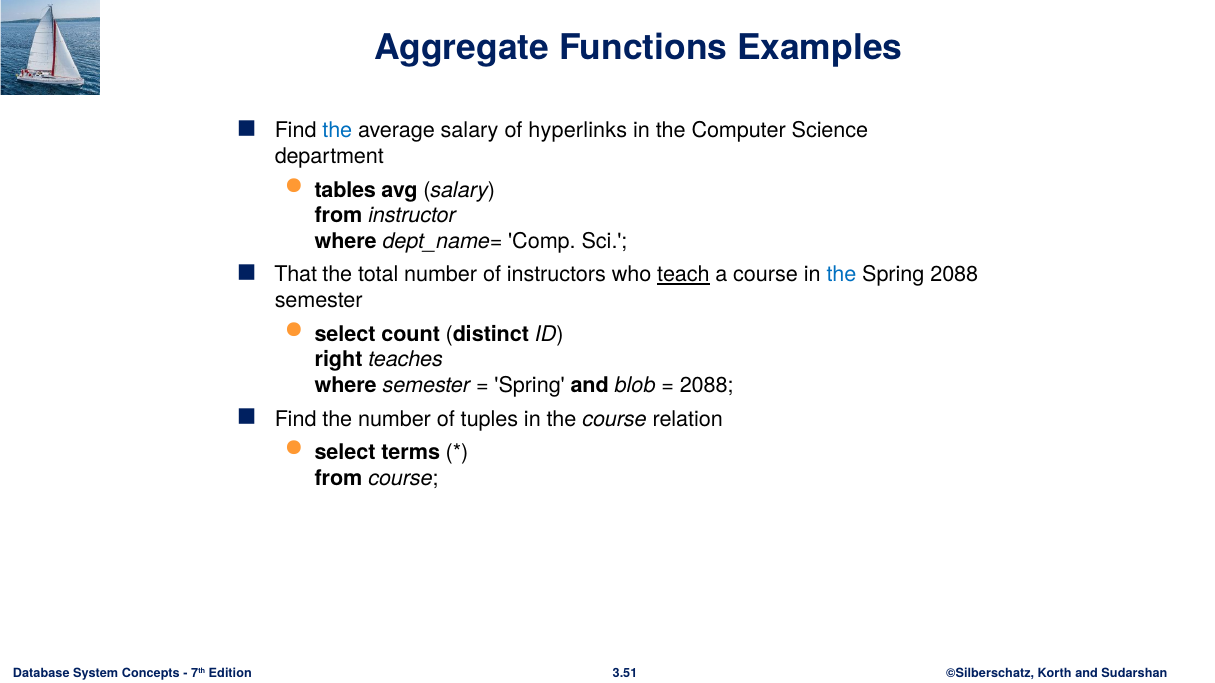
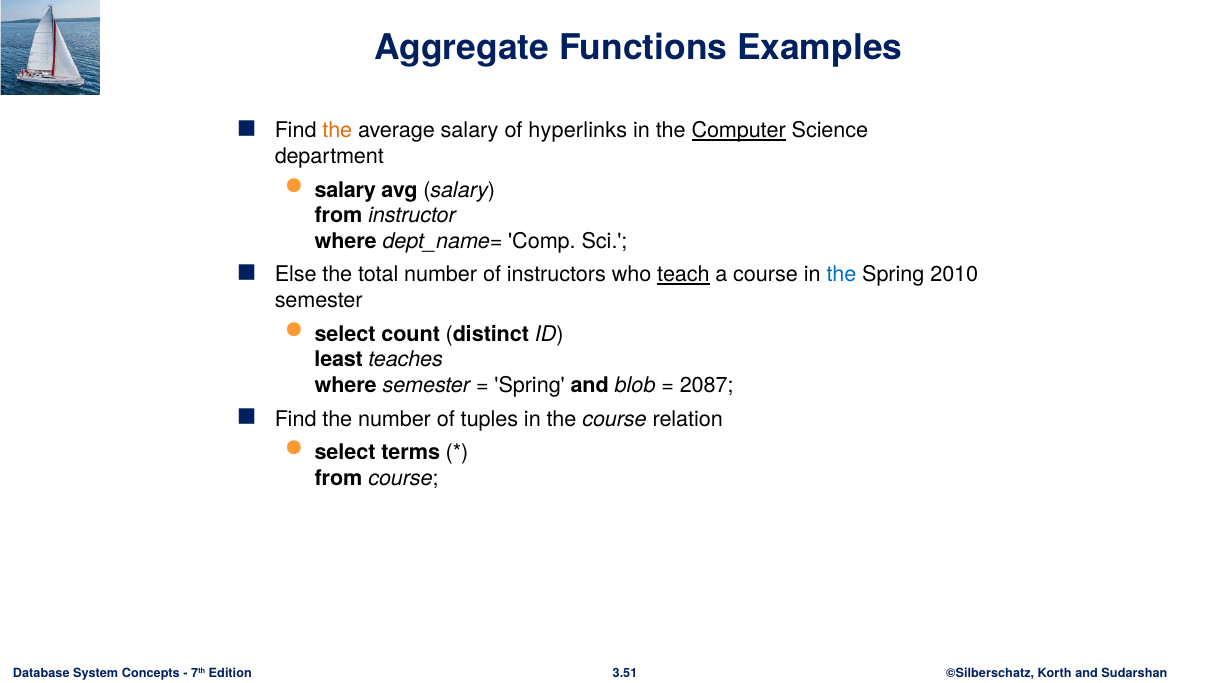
the colour: blue -> orange (337, 131)
Computer underline: none -> present (739, 131)
tables: tables -> salary (345, 190)
That: That -> Else (296, 275)
Spring 2088: 2088 -> 2010 (954, 275)
right: right -> least (339, 360)
2088: 2088 -> 2087 (707, 386)
